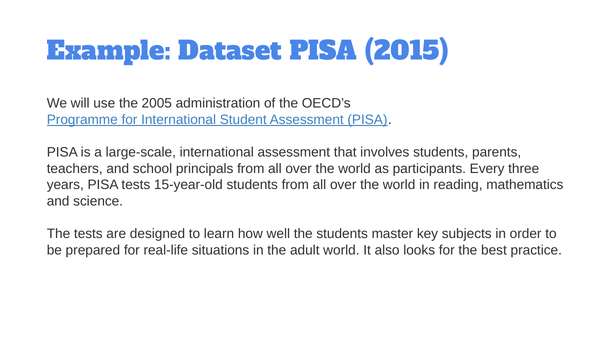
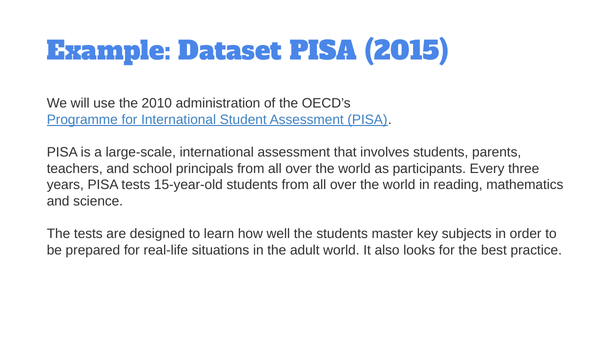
2005: 2005 -> 2010 (157, 103)
